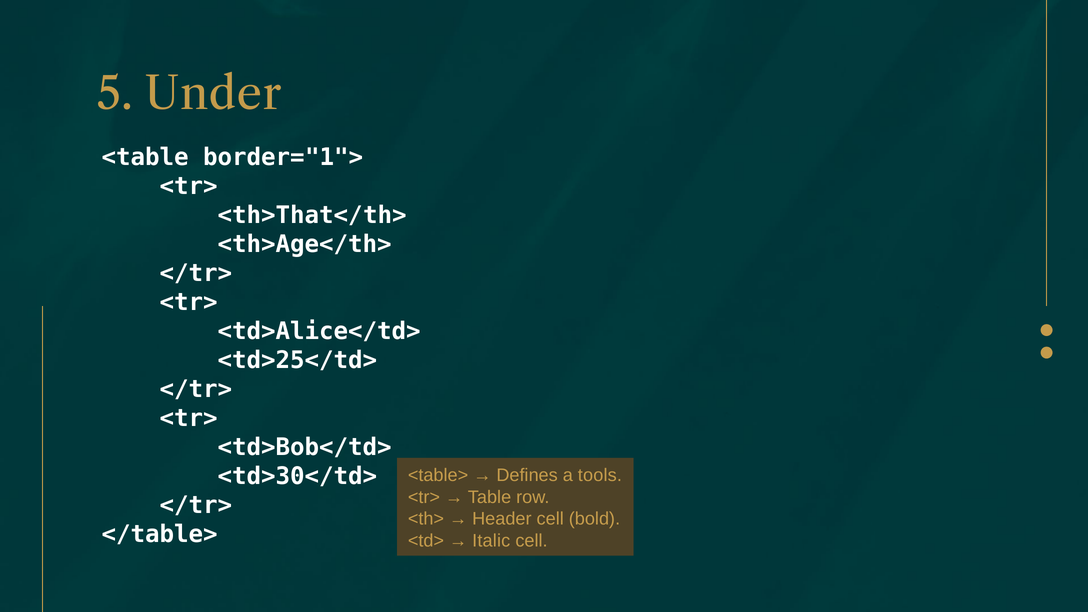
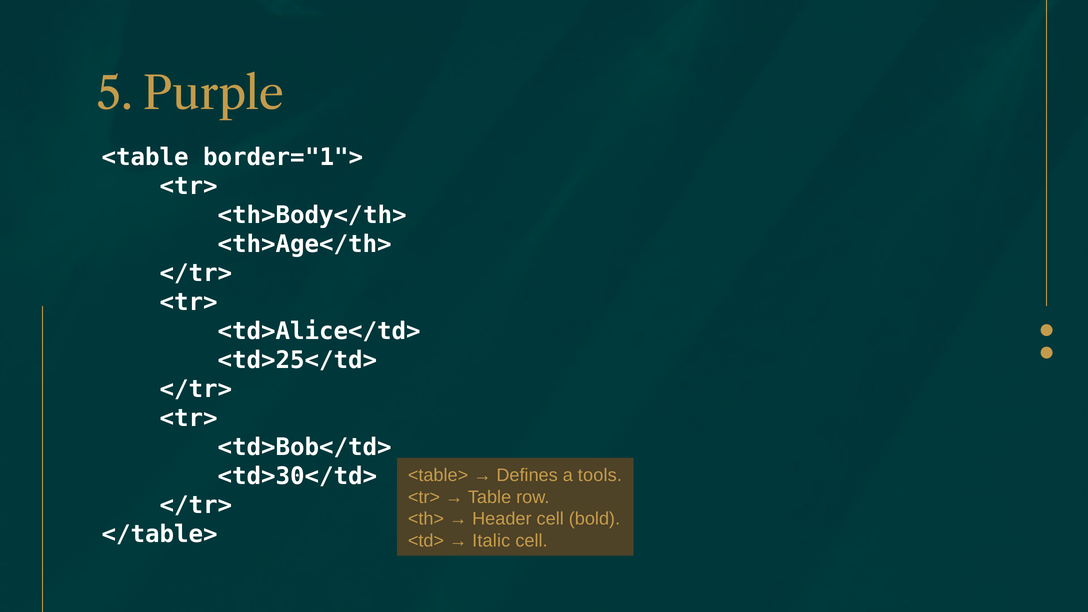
Under: Under -> Purple (214, 94)
<th>That</th>: <th>That</th> -> <th>Body</th> (312, 215)
